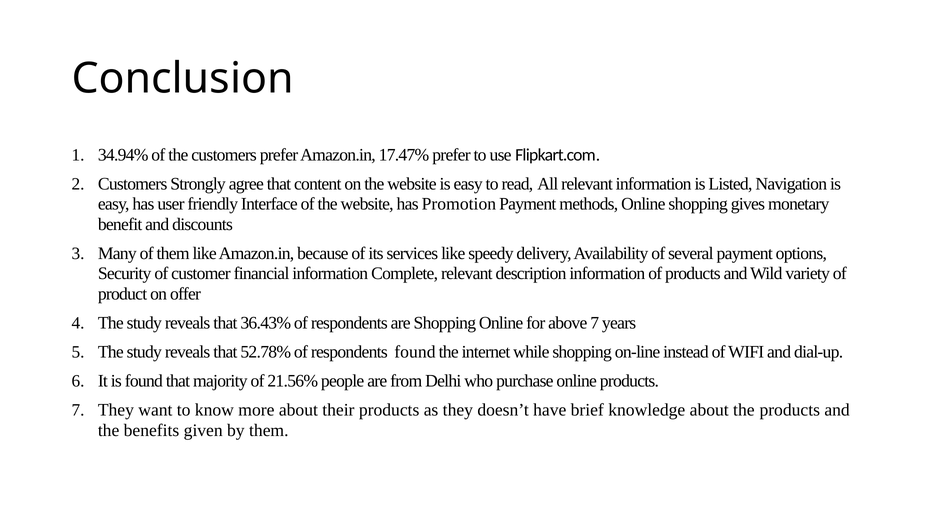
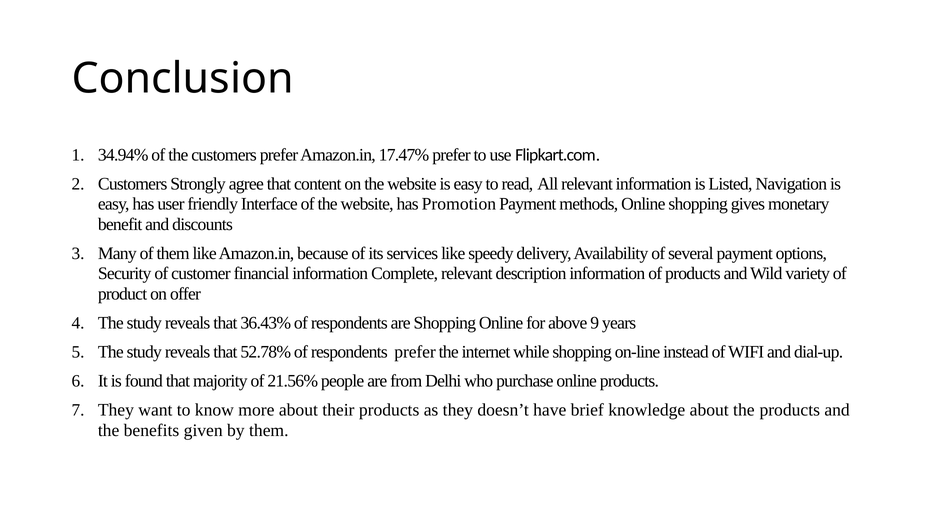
above 7: 7 -> 9 (595, 323)
respondents found: found -> prefer (415, 352)
